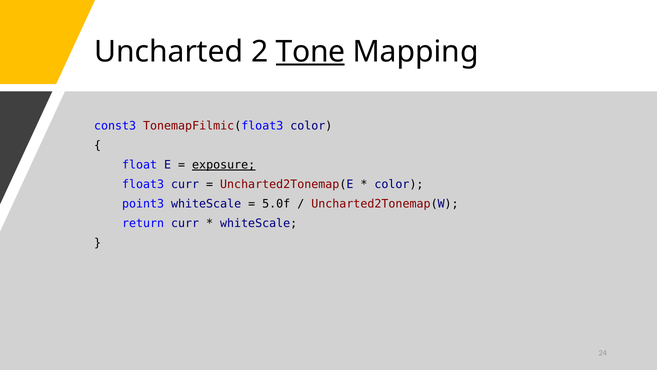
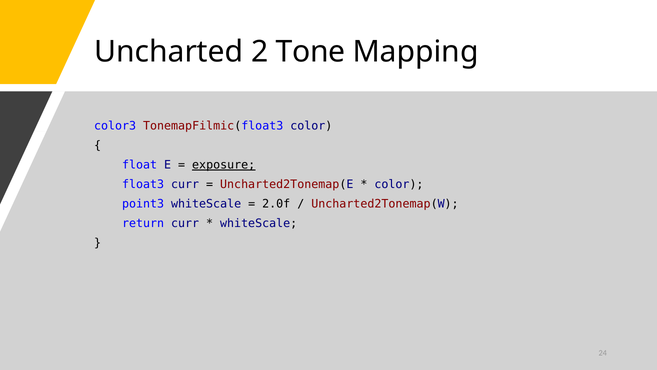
Tone underline: present -> none (311, 52)
const3: const3 -> color3 (115, 126)
5.0f: 5.0f -> 2.0f (276, 204)
